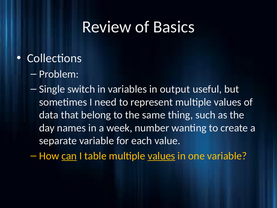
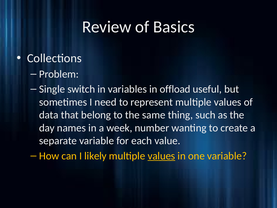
output: output -> offload (175, 89)
can underline: present -> none (69, 156)
table: table -> likely (96, 156)
